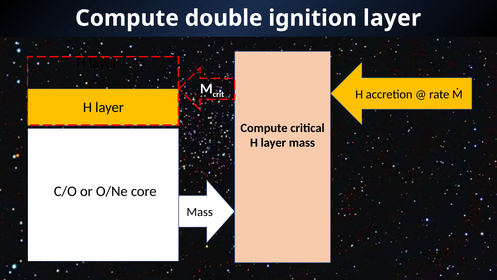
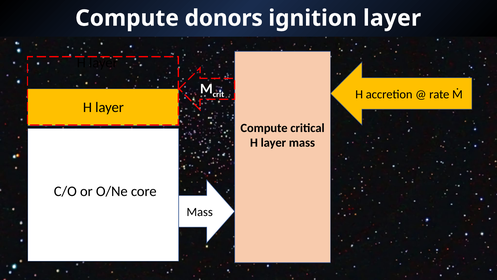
double: double -> donors (224, 18)
